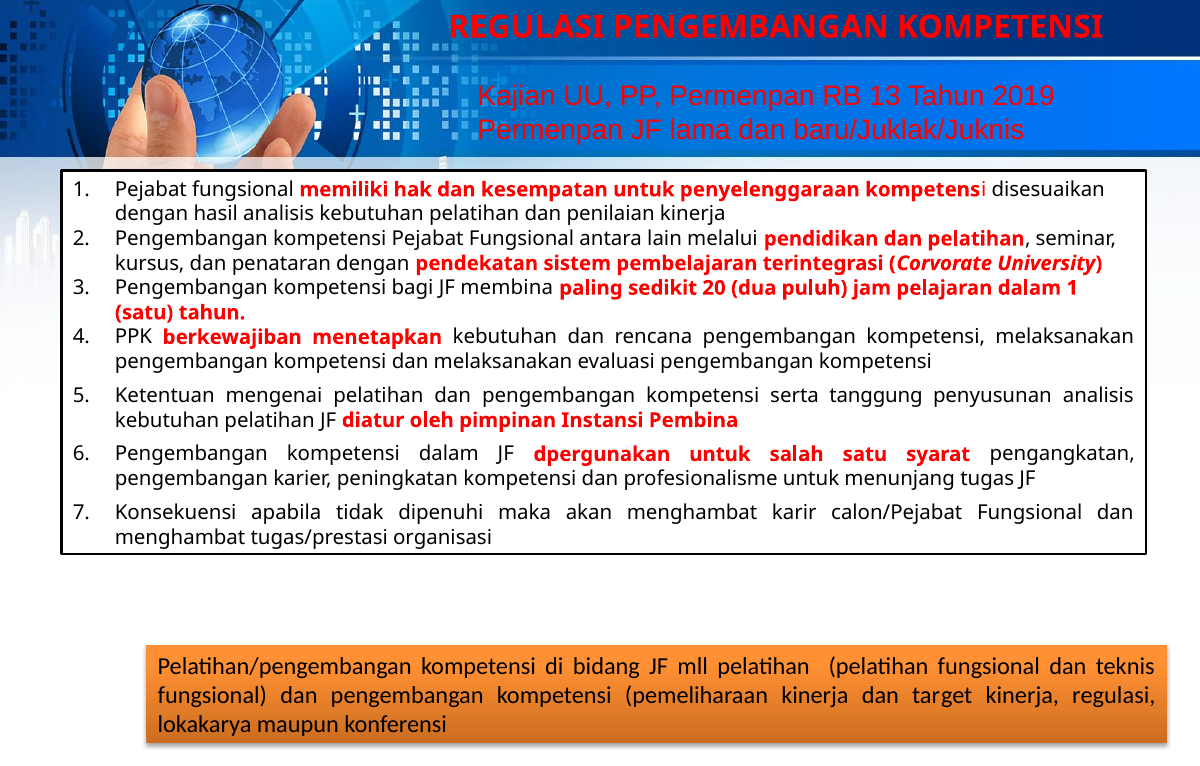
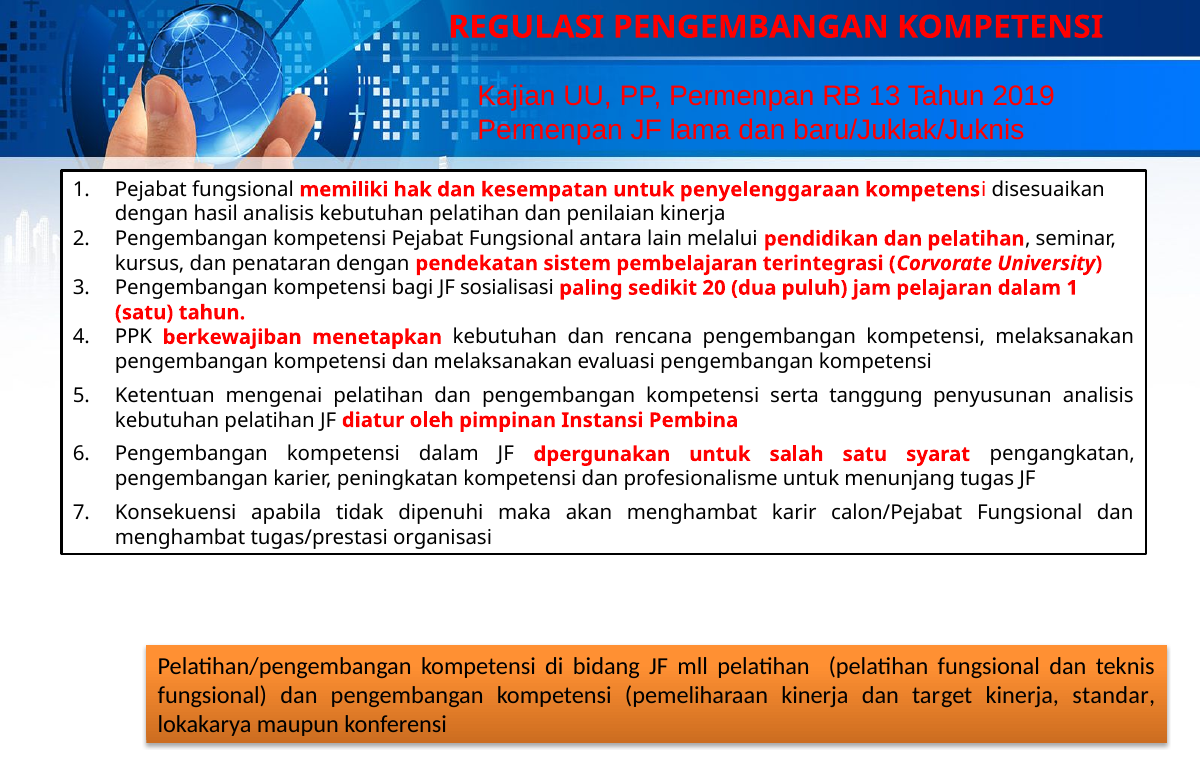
membina: membina -> sosialisasi (507, 288)
kinerja regulasi: regulasi -> standar (1114, 696)
